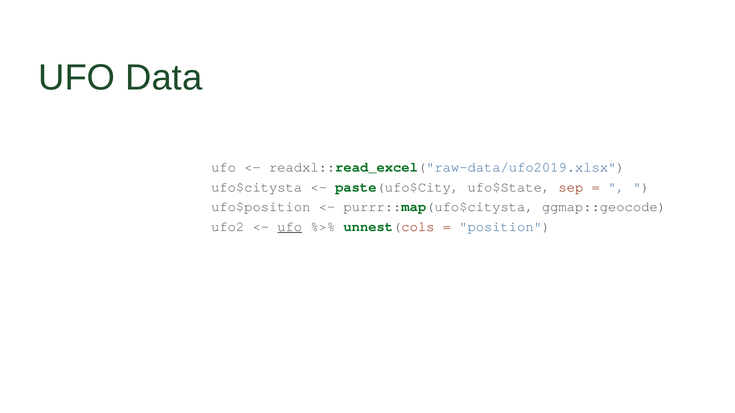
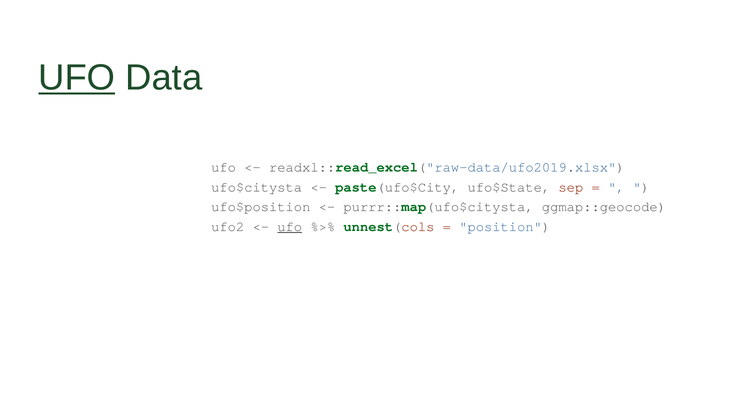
UFO underline: none -> present (77, 78)
